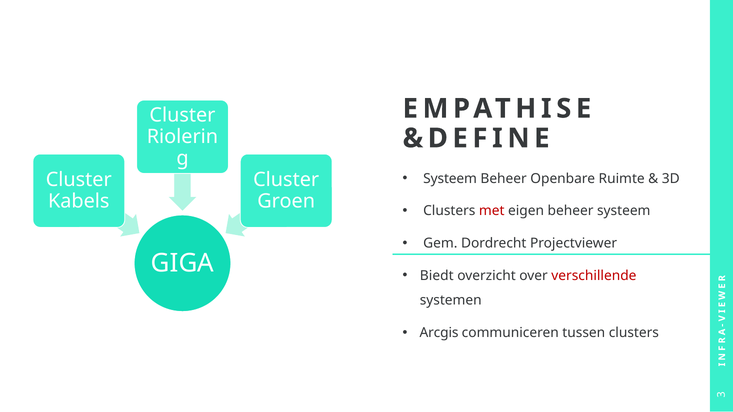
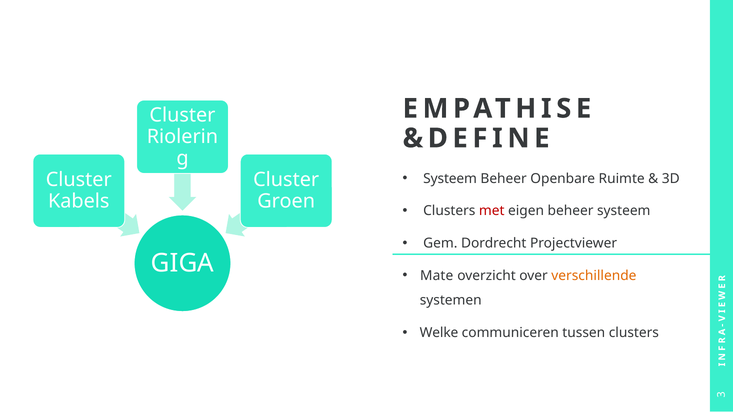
Biedt: Biedt -> Mate (437, 276)
verschillende colour: red -> orange (594, 276)
Arcgis: Arcgis -> Welke (439, 333)
